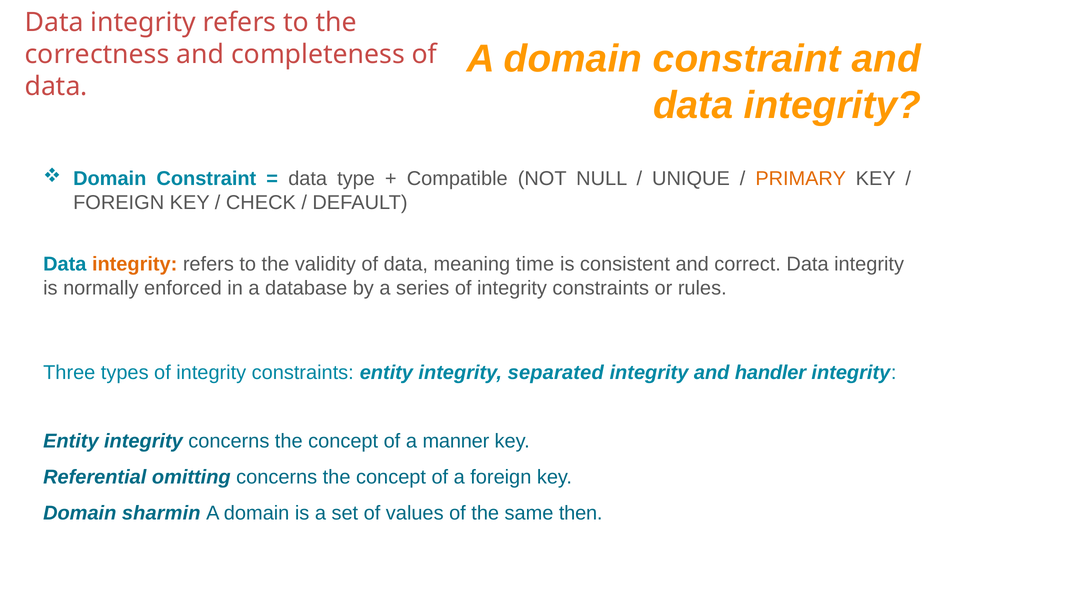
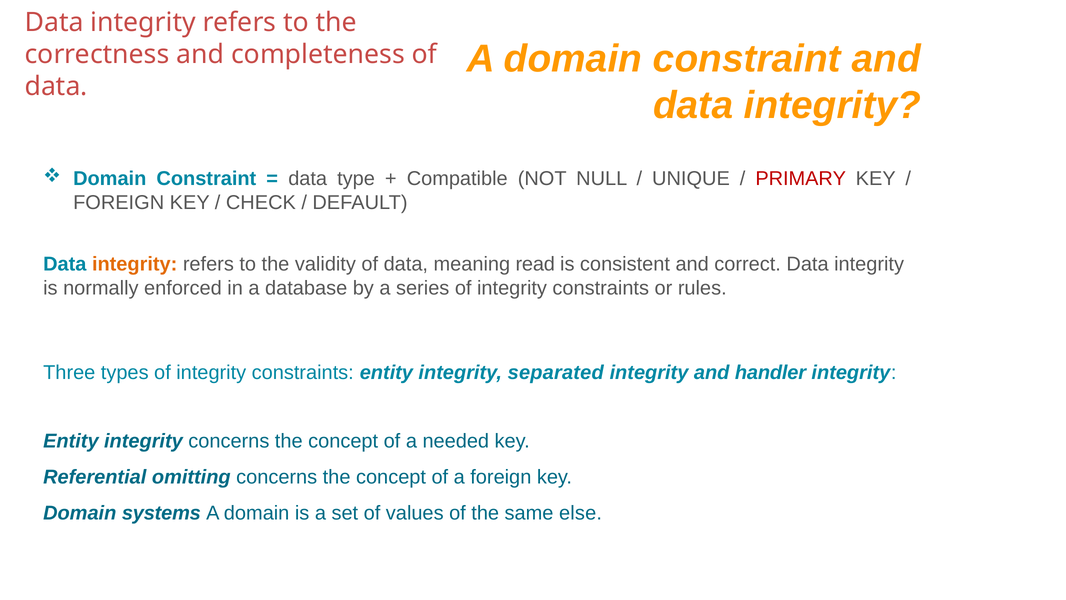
PRIMARY colour: orange -> red (801, 179)
time: time -> read (535, 264)
manner: manner -> needed (456, 441)
sharmin: sharmin -> systems (161, 513)
then: then -> else (581, 513)
